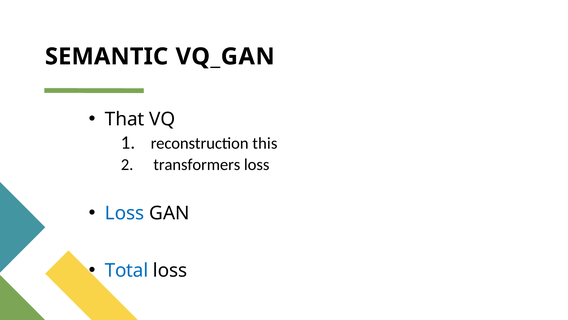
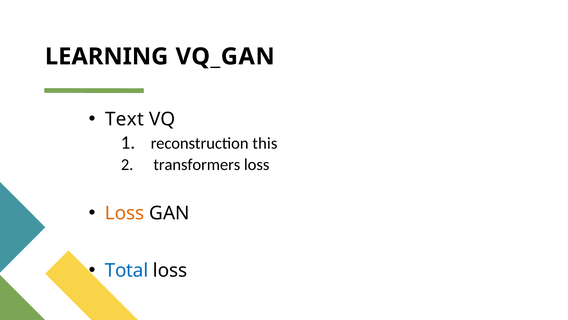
SEMANTIC: SEMANTIC -> LEARNING (107, 56)
That: That -> Text (125, 119)
Loss colour: blue -> orange (125, 213)
